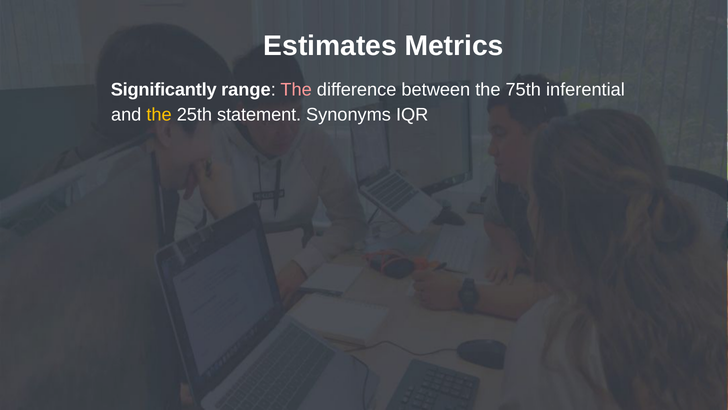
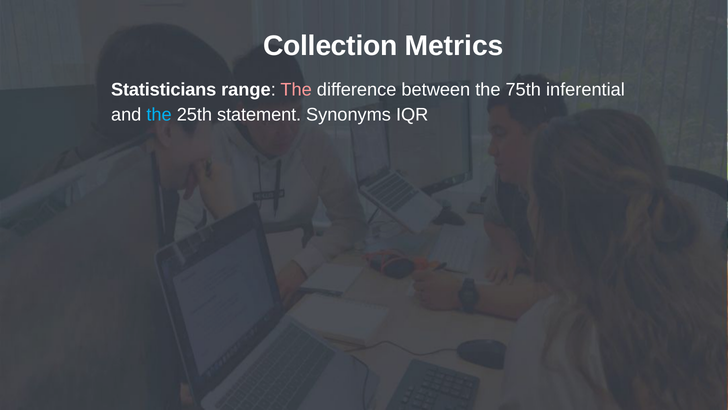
Estimates: Estimates -> Collection (330, 46)
Significantly: Significantly -> Statisticians (164, 90)
the colour: yellow -> light blue (159, 115)
